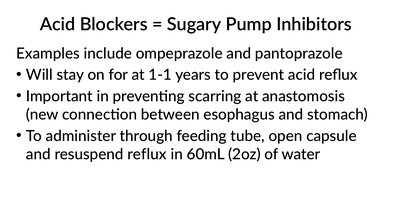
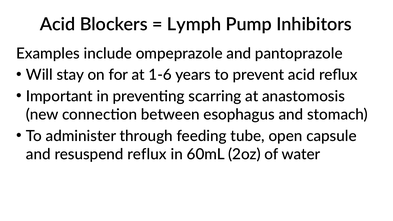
Sugary: Sugary -> Lymph (194, 24)
1-1: 1-1 -> 1-6 (160, 75)
